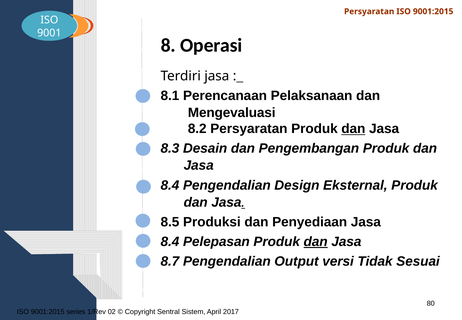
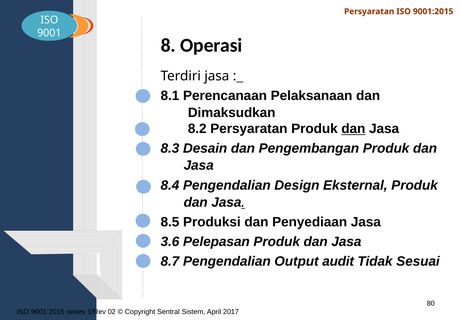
Mengevaluasi: Mengevaluasi -> Dimaksudkan (232, 113)
8.4: 8.4 -> 3.6 (170, 242)
dan underline: present -> none (316, 242)
versi: versi -> audit (338, 261)
